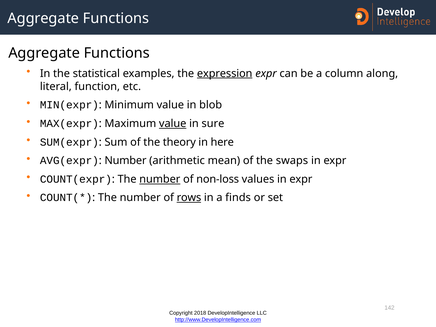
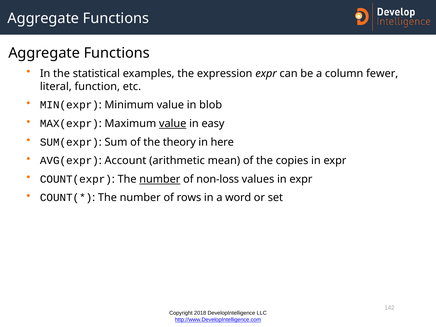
expression underline: present -> none (225, 73)
along: along -> fewer (382, 73)
sure: sure -> easy (213, 124)
AVG(expr Number: Number -> Account (125, 161)
swaps: swaps -> copies (292, 161)
rows underline: present -> none (189, 198)
finds: finds -> word (238, 198)
